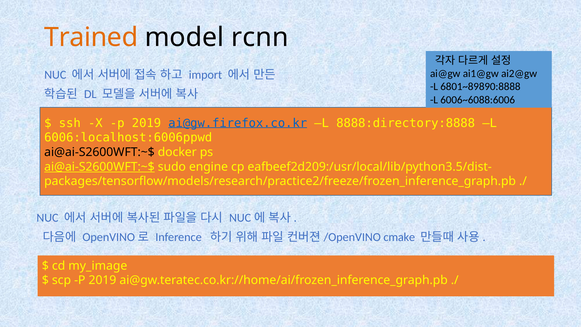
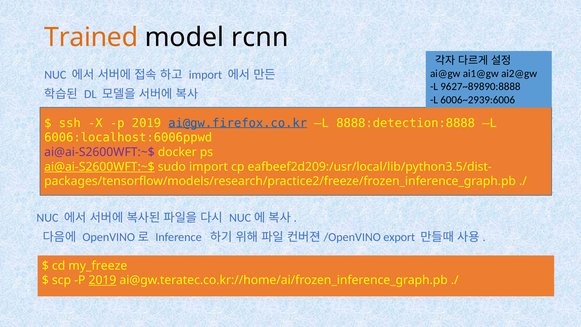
6801~89890:8888: 6801~89890:8888 -> 9627~89890:8888 (480, 87)
6006~6088:6006: 6006~6088:6006 -> 6006~2939:6006 (478, 100)
8888:directory:8888: 8888:directory:8888 -> 8888:detection:8888 (406, 123)
ai@ai-S2600WFT:~$ colour: black -> purple (99, 152)
sudo engine: engine -> import (208, 167)
cmake: cmake -> export (399, 237)
my_image: my_image -> my_freeze (98, 266)
2019 underline: none -> present (102, 280)
